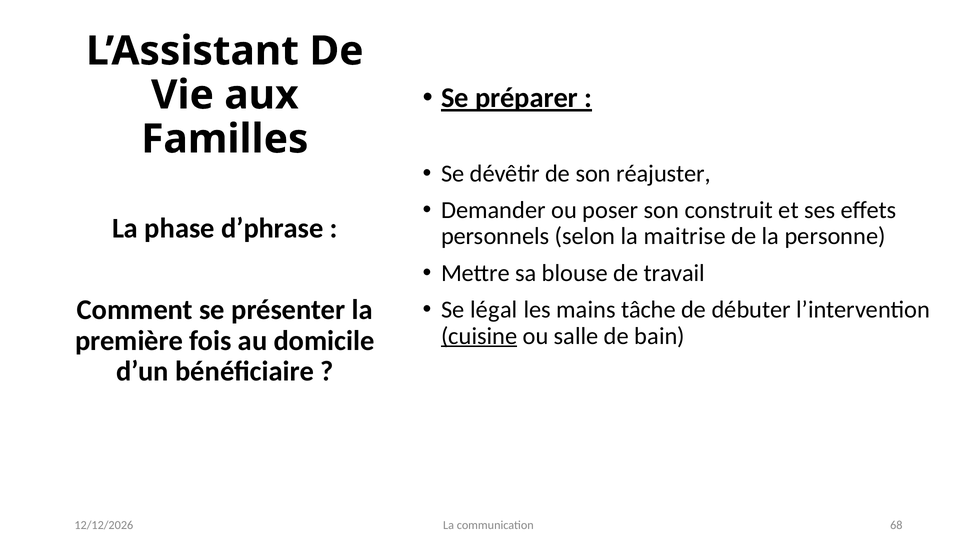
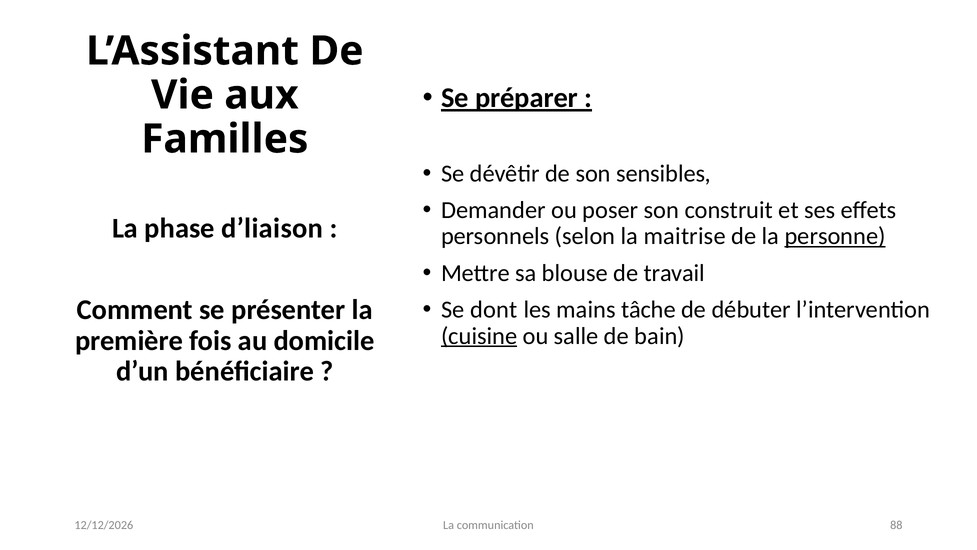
réajuster: réajuster -> sensibles (664, 173)
d’phrase: d’phrase -> d’liaison (272, 228)
personne underline: none -> present (835, 236)
légal: légal -> dont (494, 309)
68: 68 -> 88 (896, 525)
